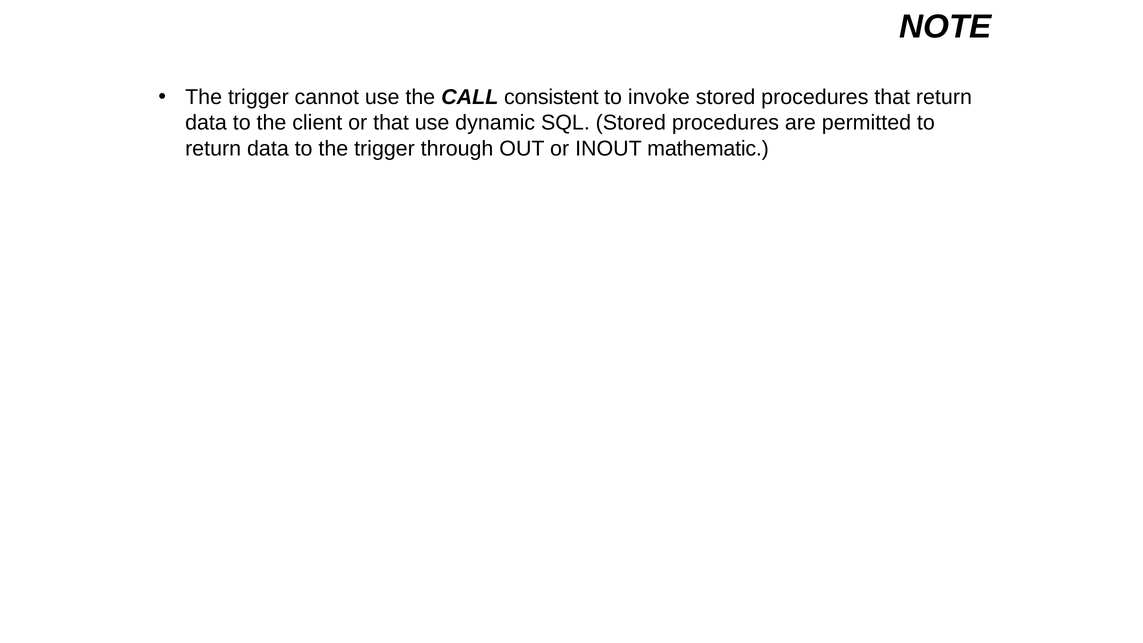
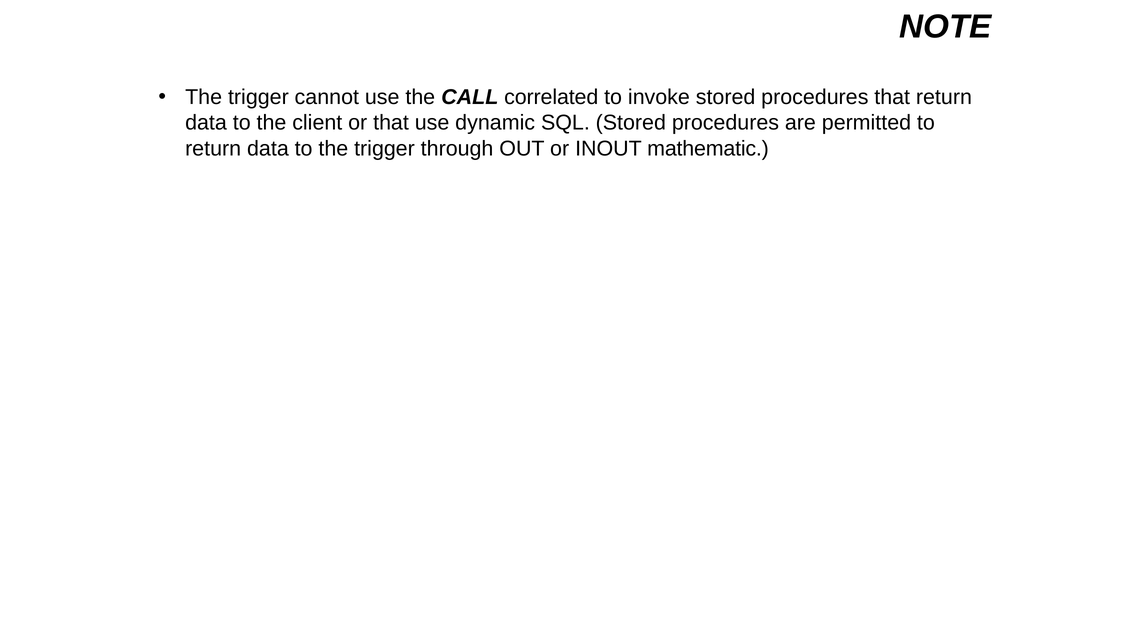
consistent: consistent -> correlated (551, 97)
